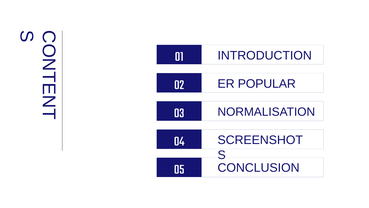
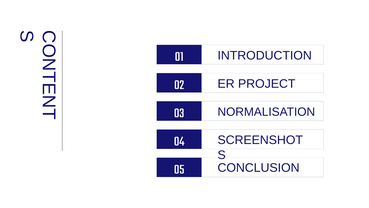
POPULAR: POPULAR -> PROJECT (267, 84)
